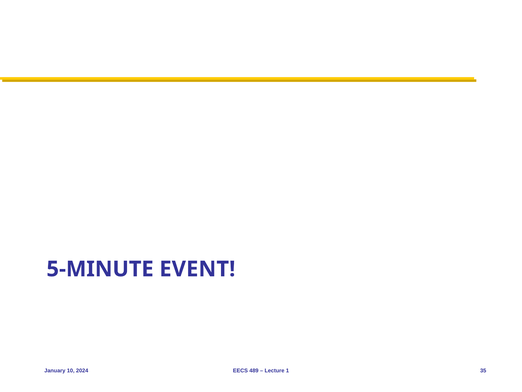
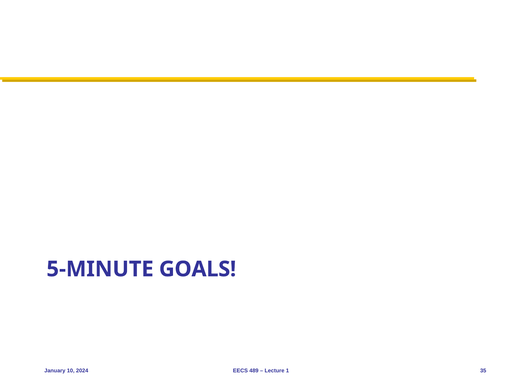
EVENT: EVENT -> GOALS (198, 269)
